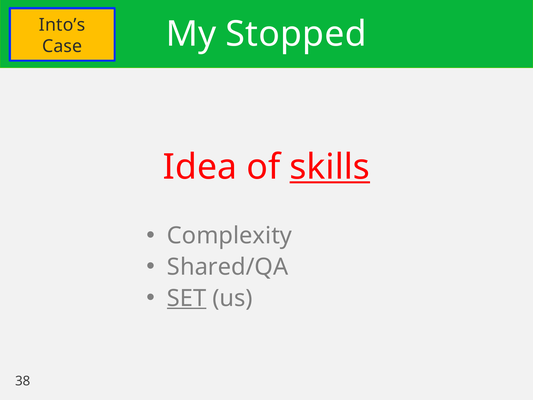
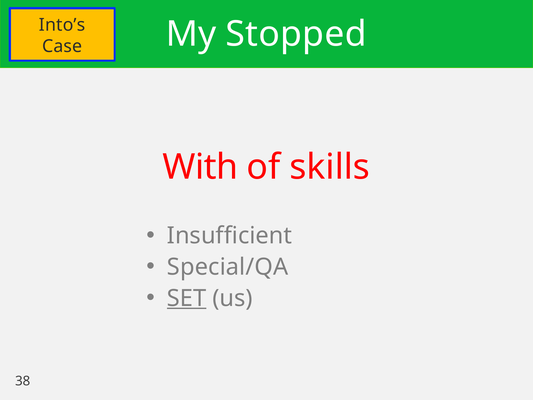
Idea: Idea -> With (200, 167)
skills underline: present -> none (330, 167)
Complexity: Complexity -> Insufficient (230, 236)
Shared/QA: Shared/QA -> Special/QA (228, 267)
